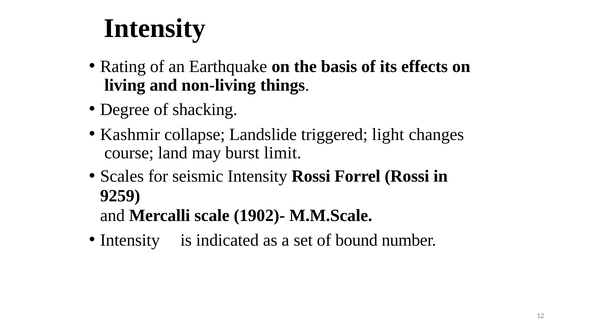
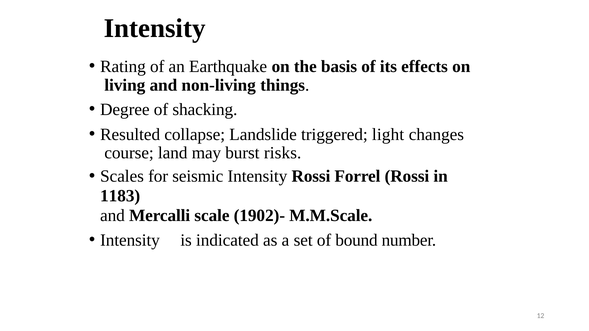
Kashmir: Kashmir -> Resulted (130, 135)
limit: limit -> risks (283, 153)
9259: 9259 -> 1183 (120, 196)
